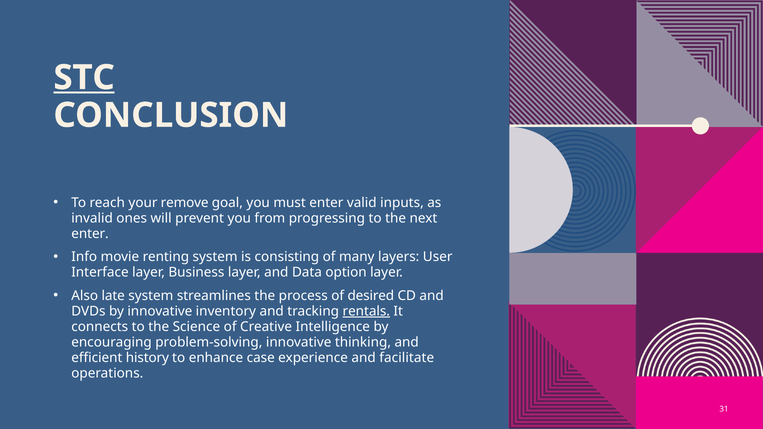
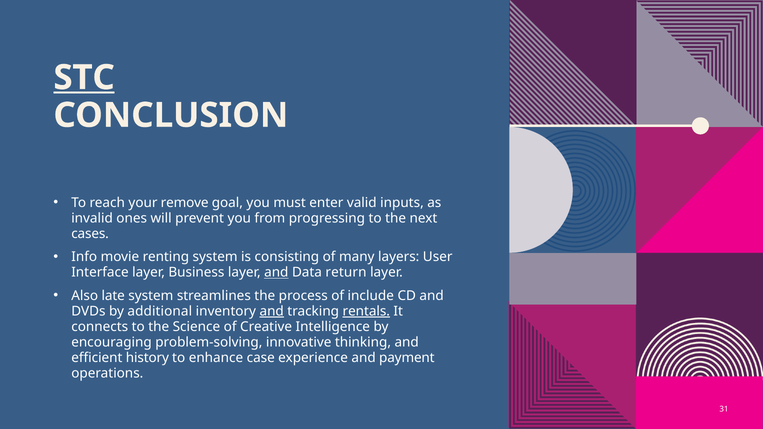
enter: enter -> cases (90, 234)
and underline: none -> present (276, 273)
option: option -> return (346, 273)
desired: desired -> include (371, 296)
by innovative: innovative -> additional (160, 311)
and underline: none -> present (272, 311)
facilitate: facilitate -> payment (407, 358)
